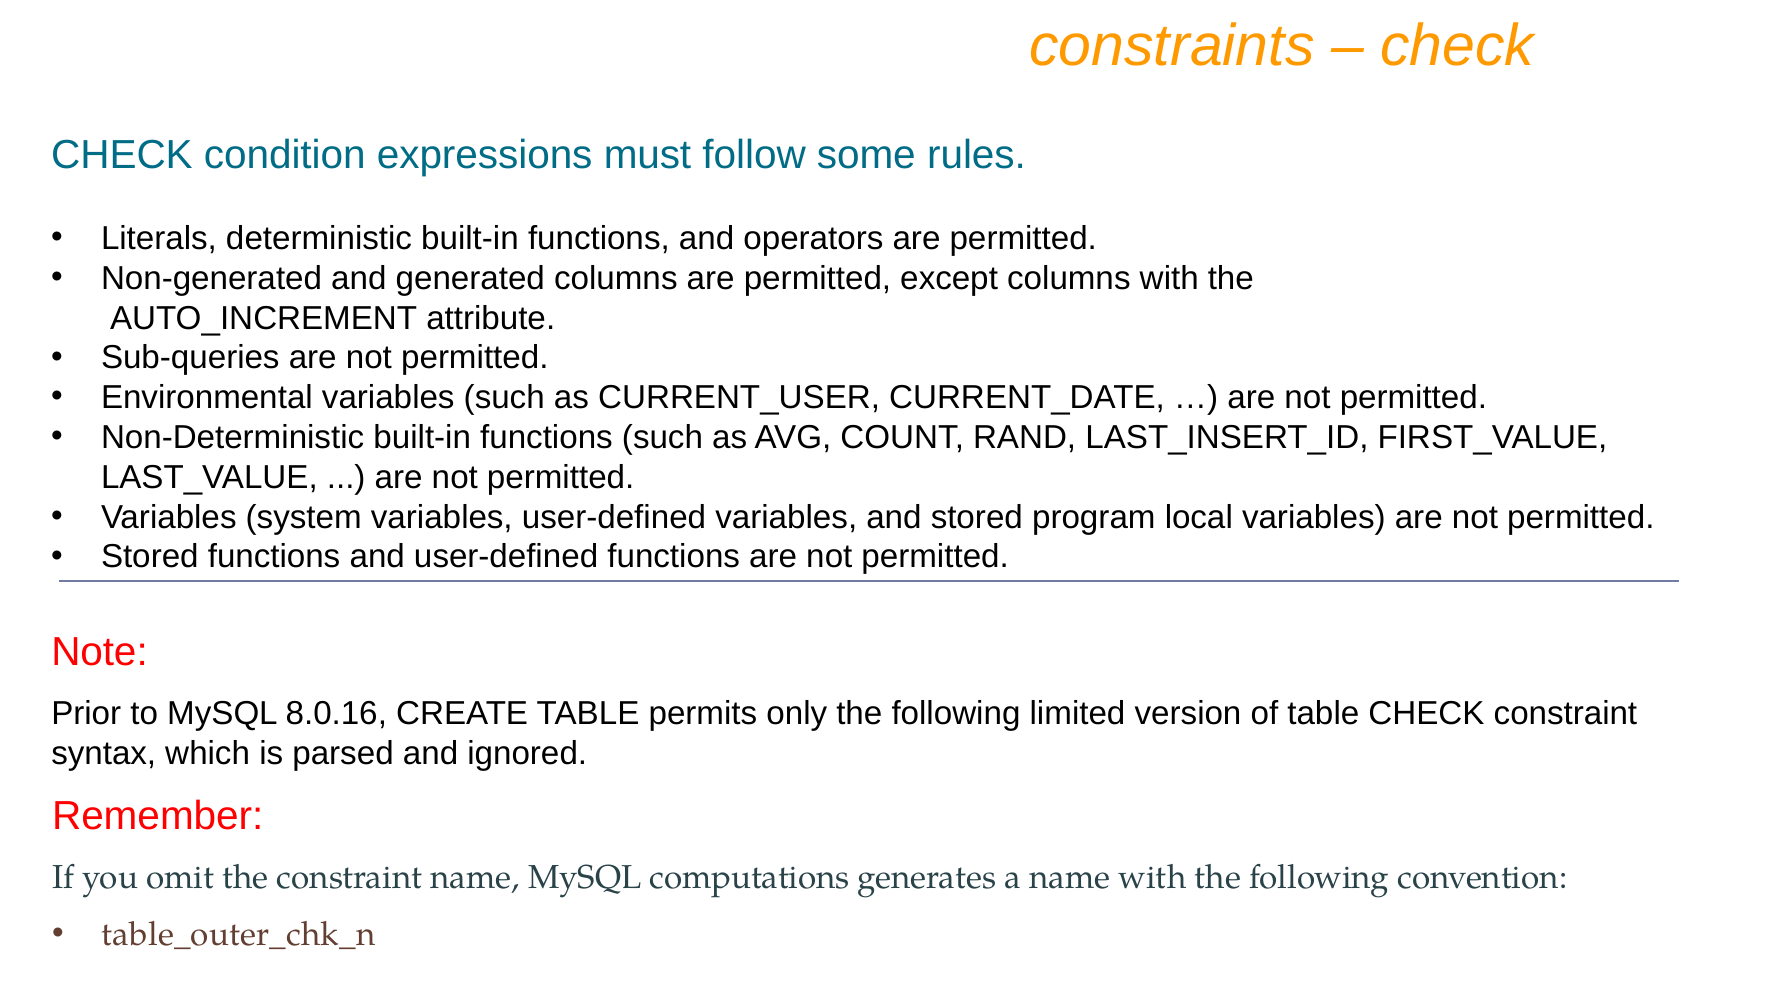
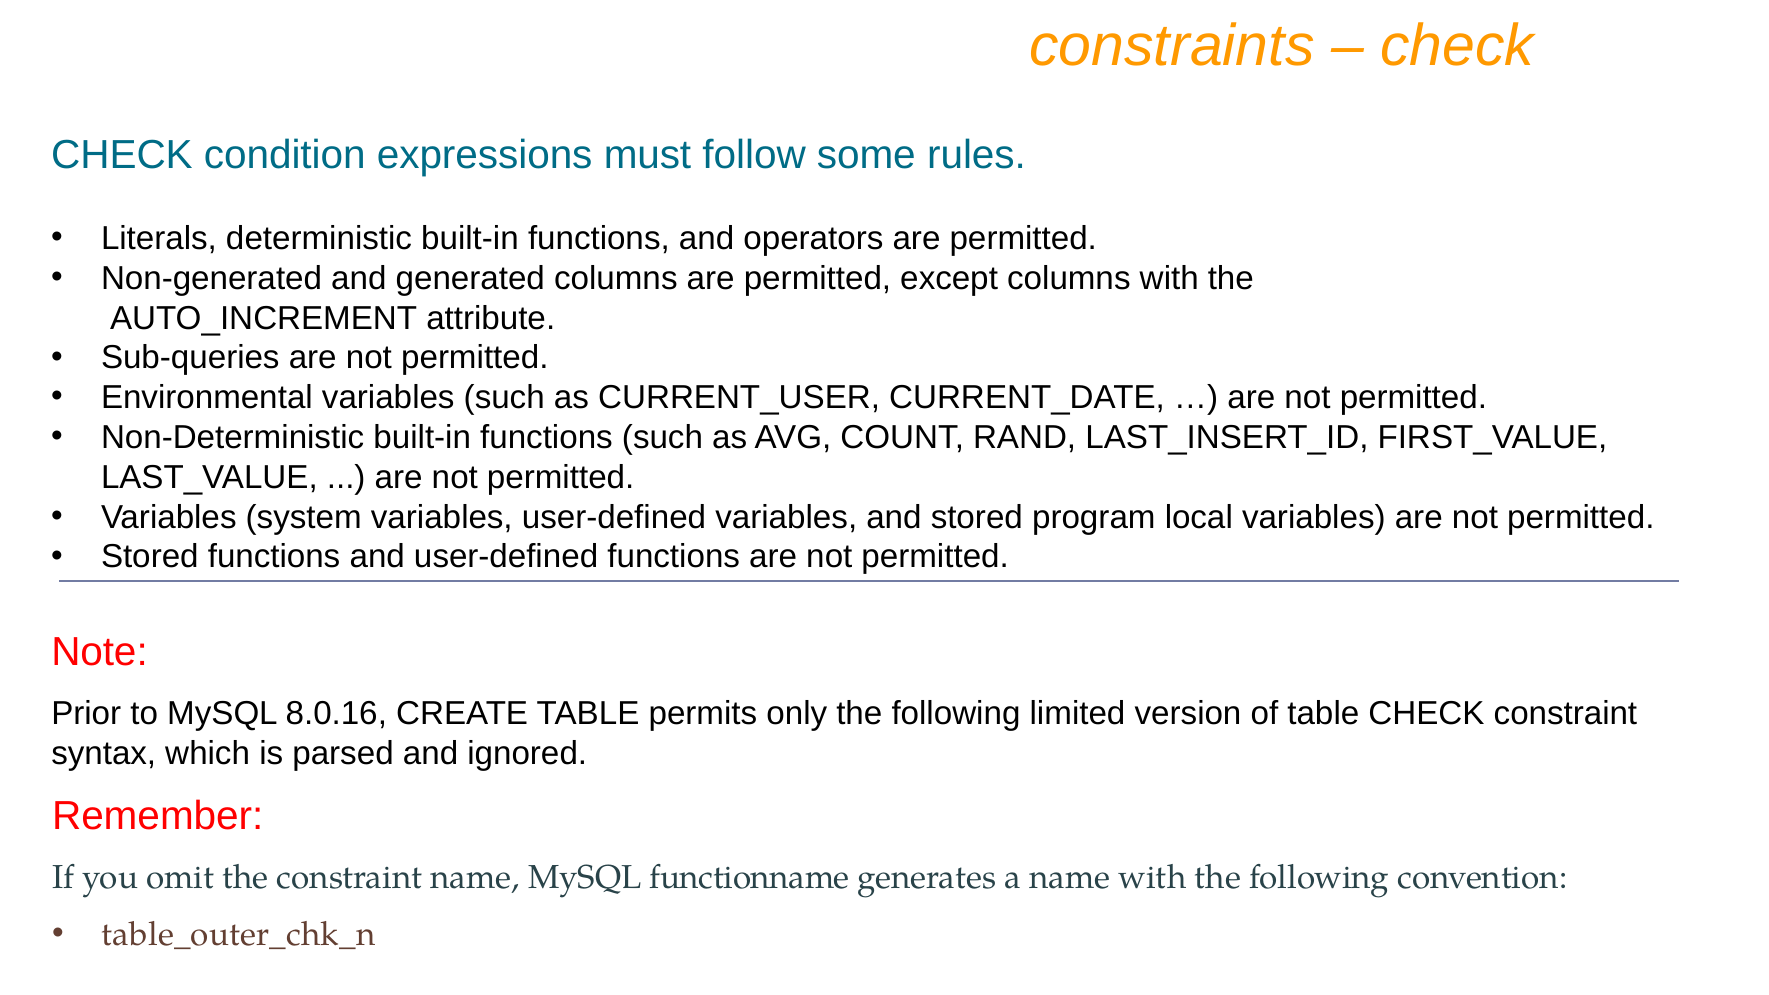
computations: computations -> functionname (750, 877)
